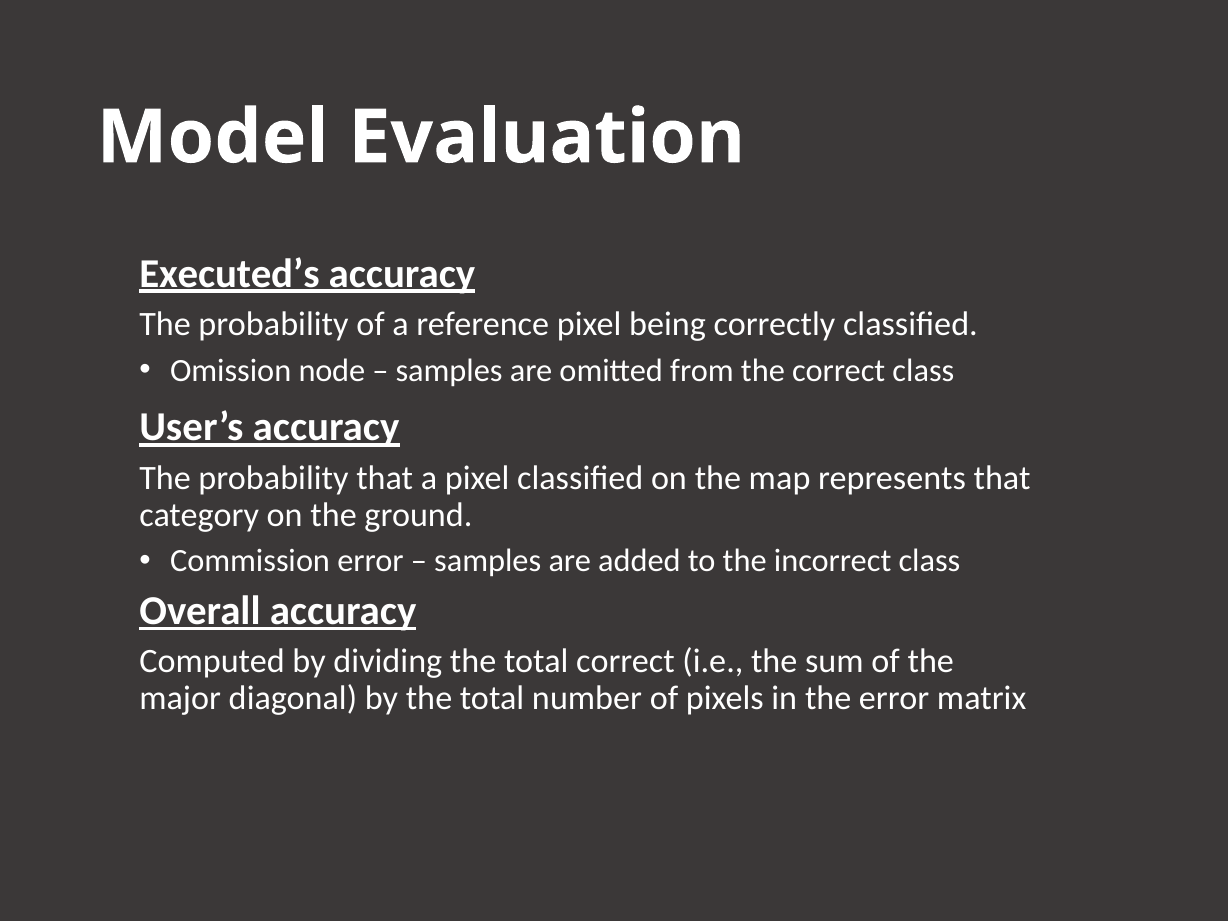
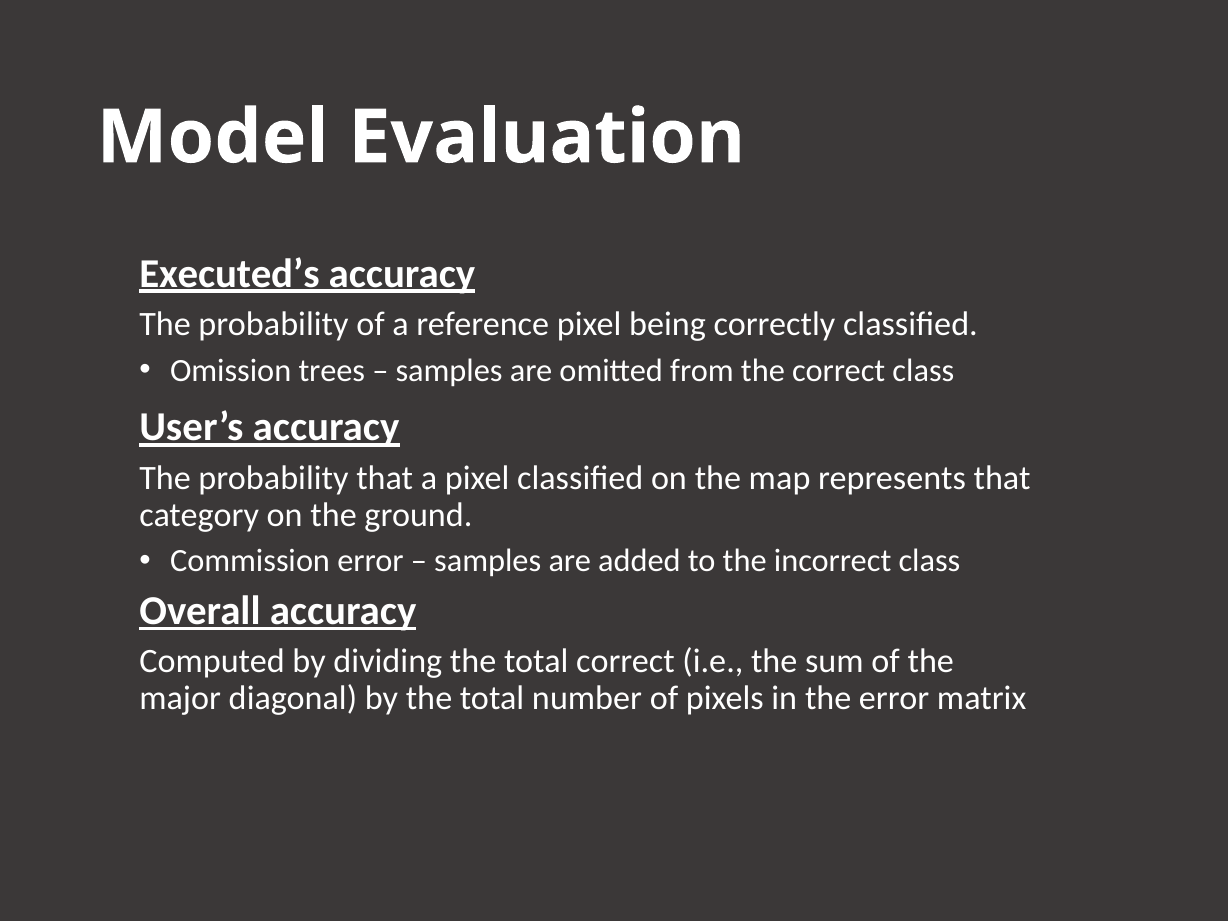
node: node -> trees (332, 371)
